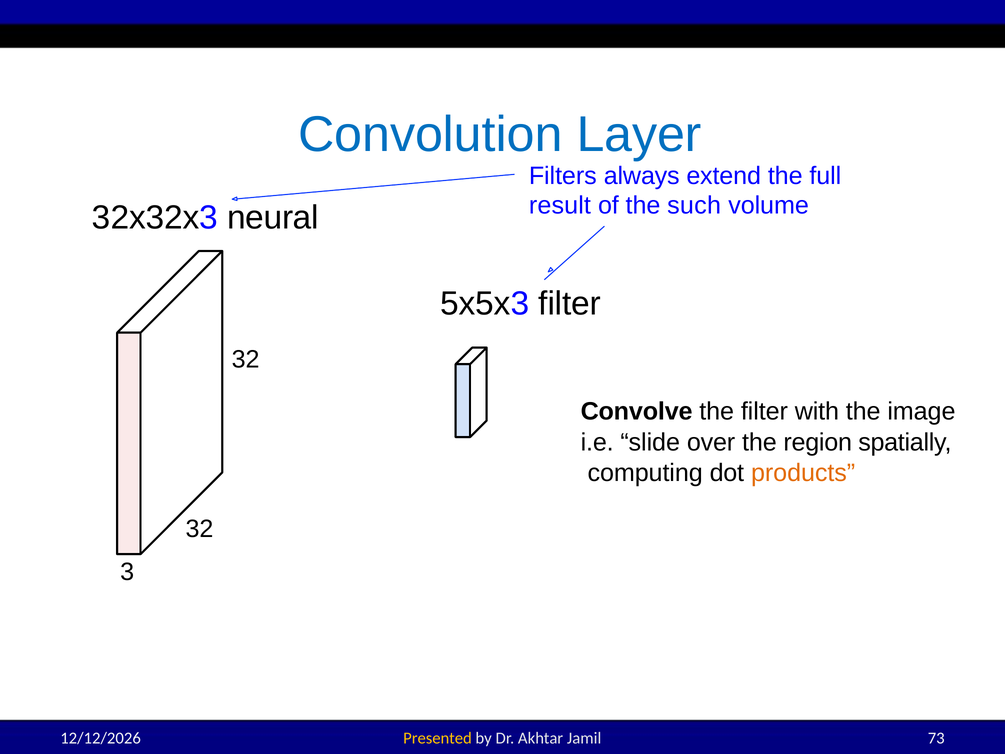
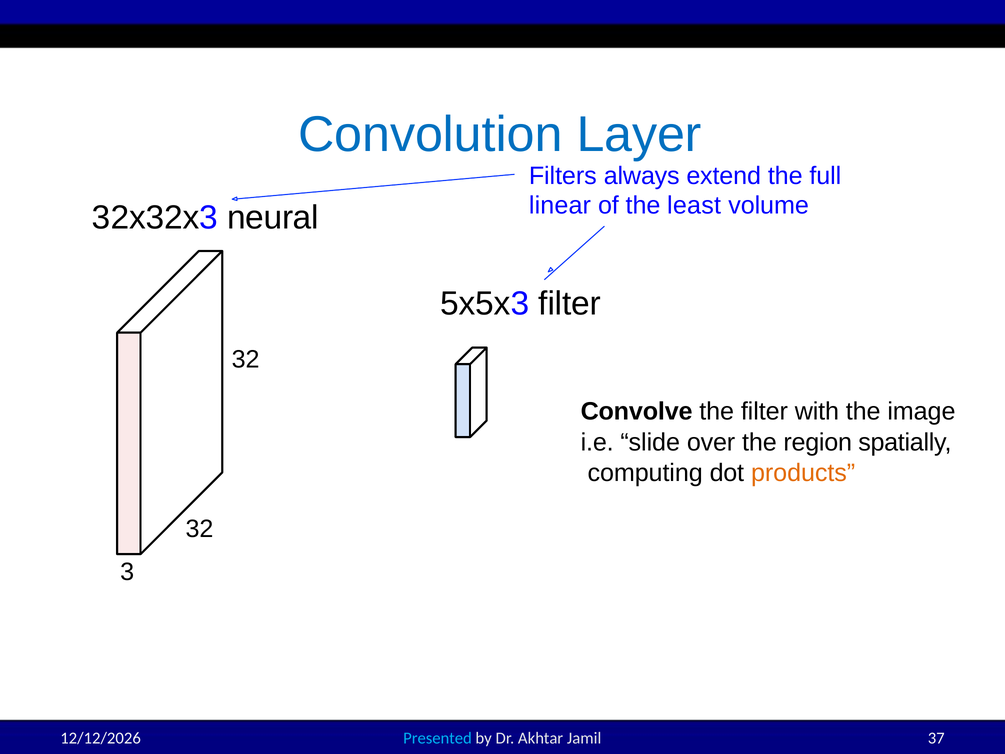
result: result -> linear (560, 205)
such: such -> least (694, 205)
73: 73 -> 37 (936, 738)
Presented colour: yellow -> light blue (438, 738)
